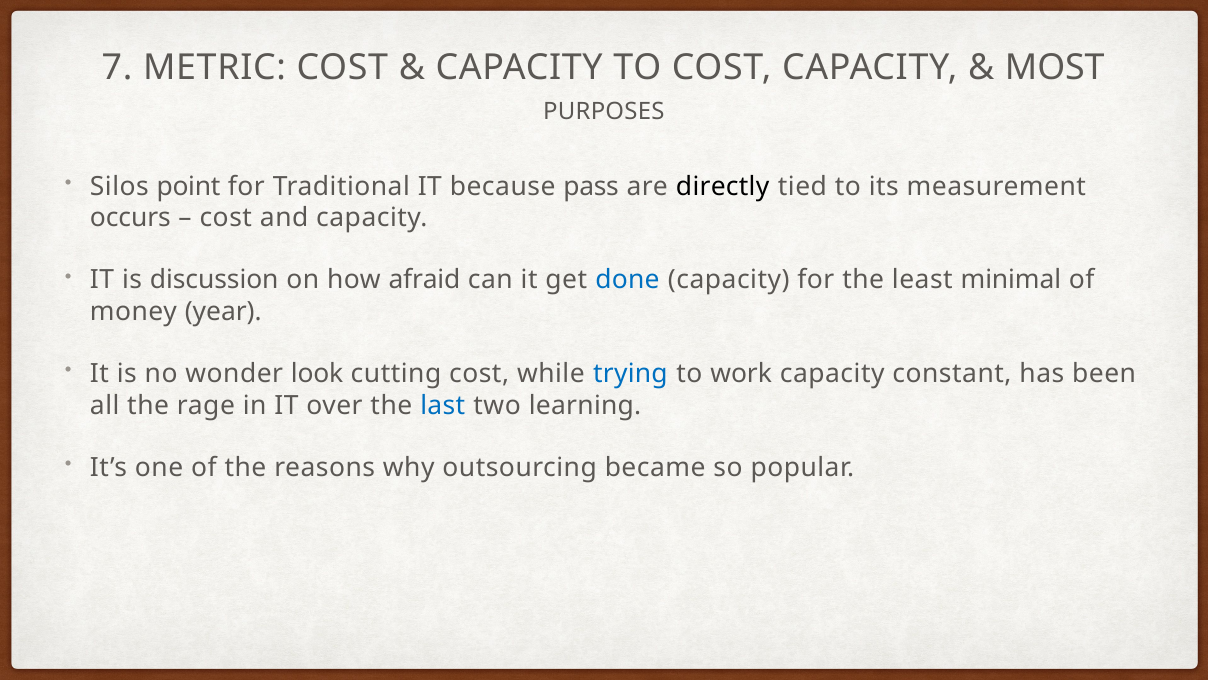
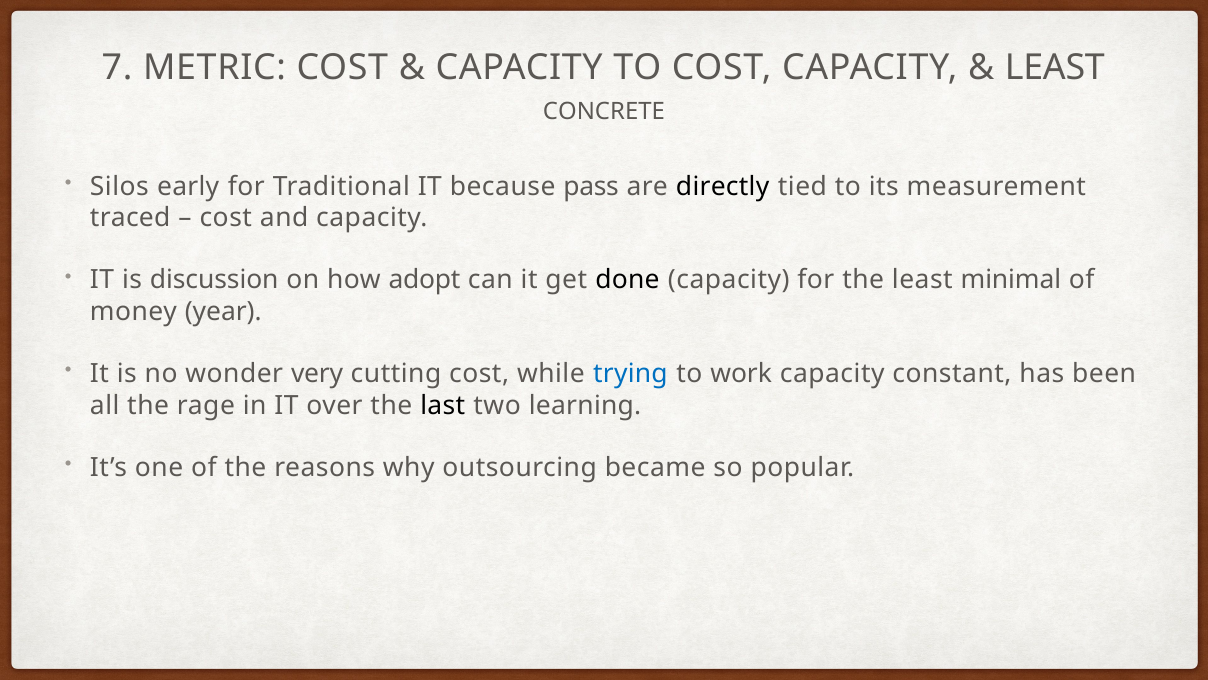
MOST: MOST -> LEAST (1055, 67)
PURPOSES: PURPOSES -> CONCRETE (604, 112)
point: point -> early (188, 186)
occurs: occurs -> traced (130, 218)
afraid: afraid -> adopt (424, 280)
done colour: blue -> black (627, 280)
look: look -> very (317, 374)
last colour: blue -> black (443, 405)
